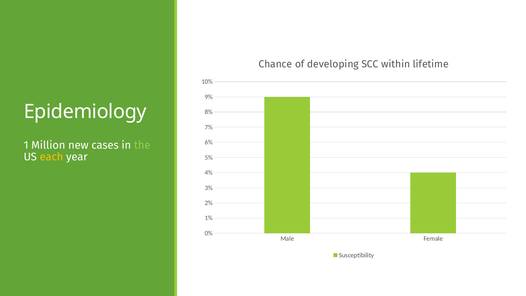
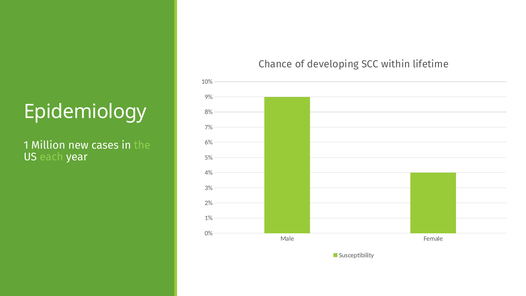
each colour: yellow -> light green (51, 157)
